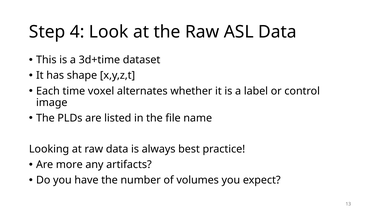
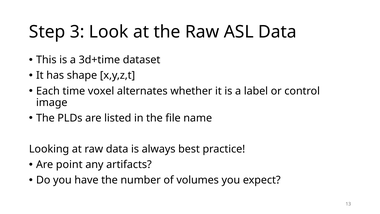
4: 4 -> 3 (77, 32)
more: more -> point (69, 164)
